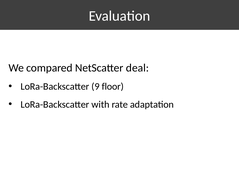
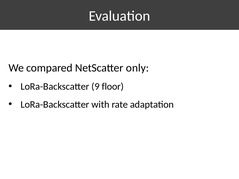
deal: deal -> only (137, 68)
